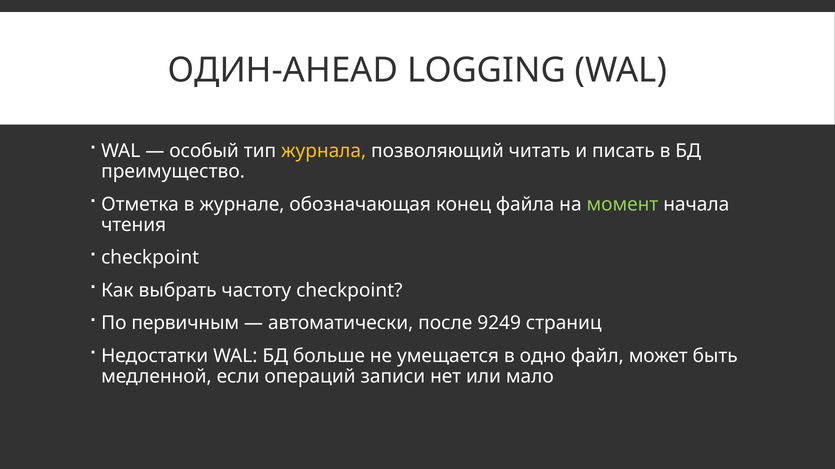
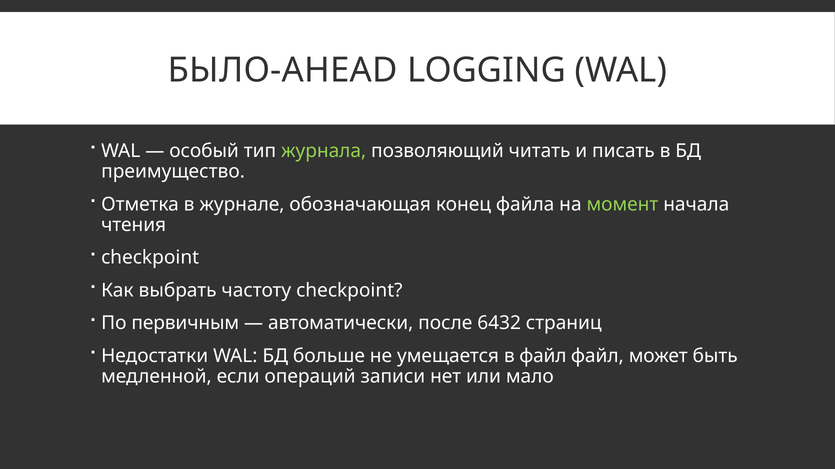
ОДИН-AHEAD: ОДИН-AHEAD -> БЫЛО-AHEAD (283, 70)
журнала colour: yellow -> light green (324, 151)
9249: 9249 -> 6432 (499, 324)
в одно: одно -> файл (543, 356)
